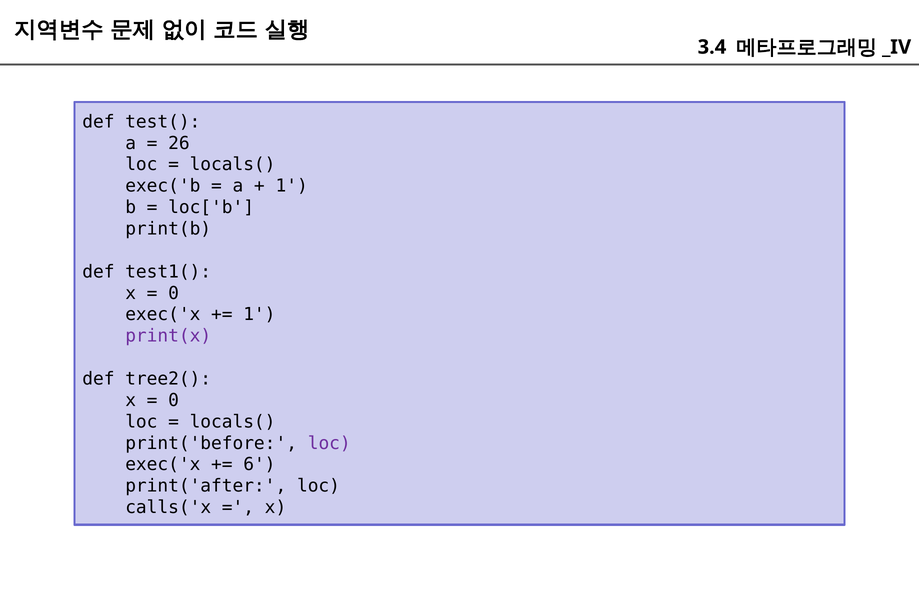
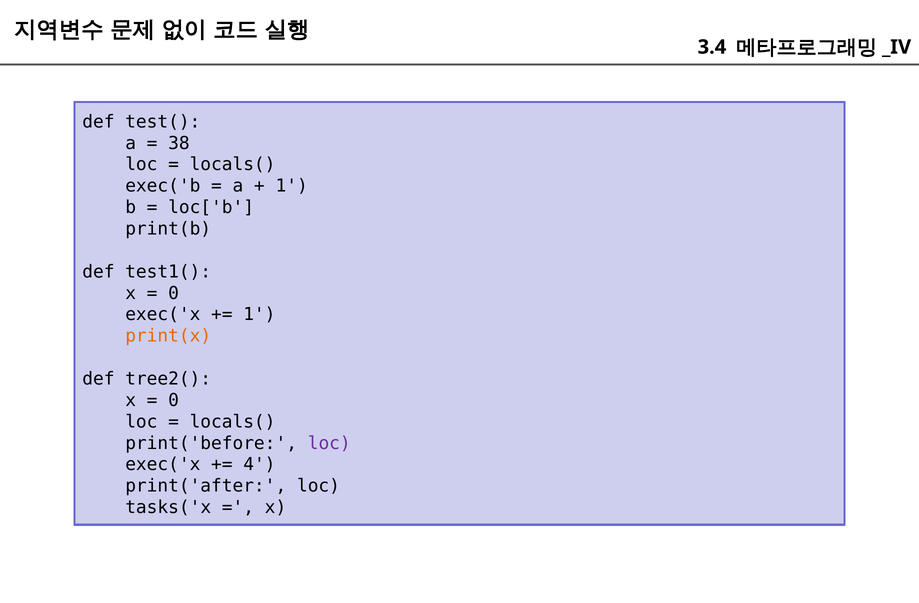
26: 26 -> 38 (179, 143)
print(x colour: purple -> orange (168, 336)
6: 6 -> 4 (259, 465)
calls('x: calls('x -> tasks('x (168, 508)
